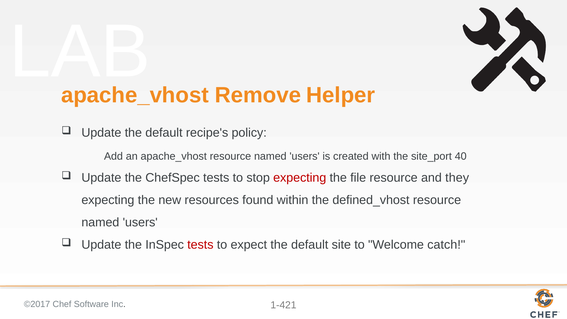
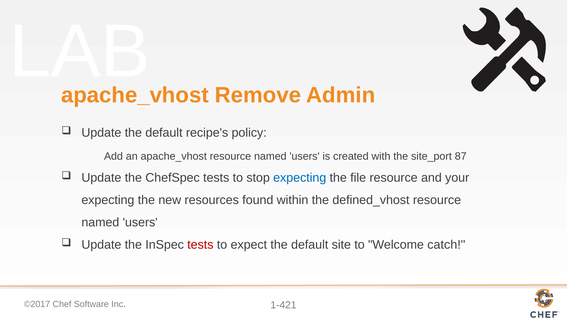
Helper: Helper -> Admin (341, 95)
40: 40 -> 87 (461, 156)
expecting colour: red -> blue (300, 178)
they: they -> your (457, 178)
